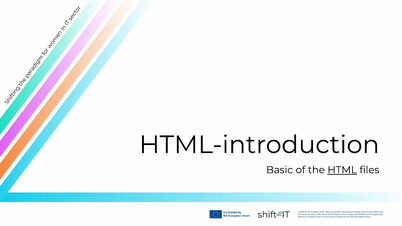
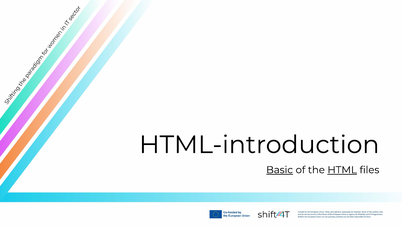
Basic underline: none -> present (280, 170)
